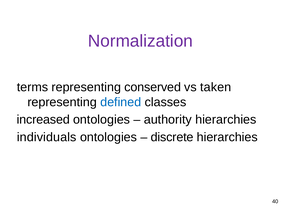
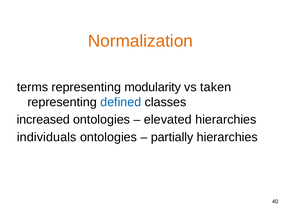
Normalization colour: purple -> orange (140, 41)
conserved: conserved -> modularity (153, 87)
authority: authority -> elevated (168, 120)
discrete: discrete -> partially (172, 137)
